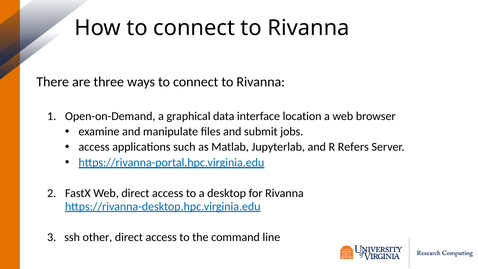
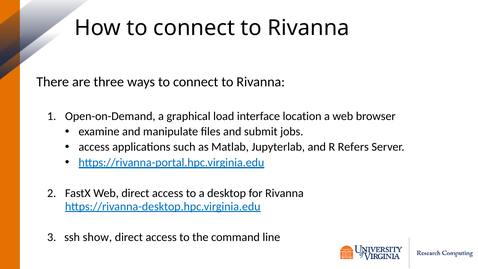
data: data -> load (224, 116)
other: other -> show (97, 237)
